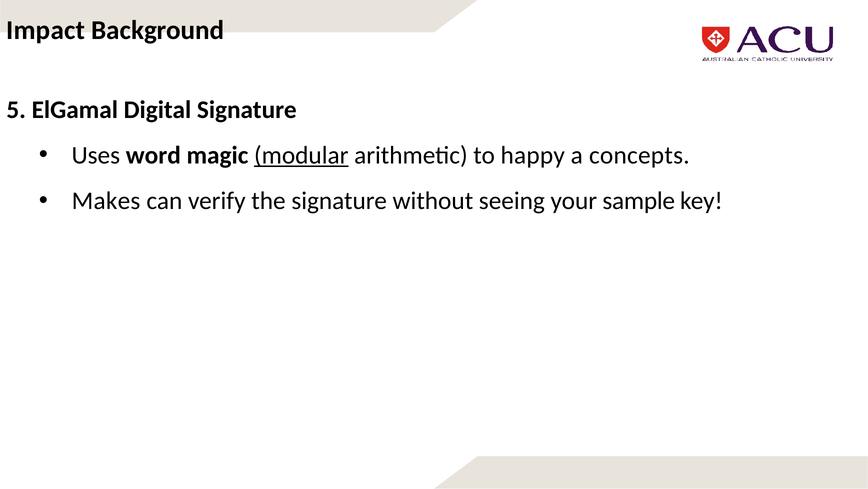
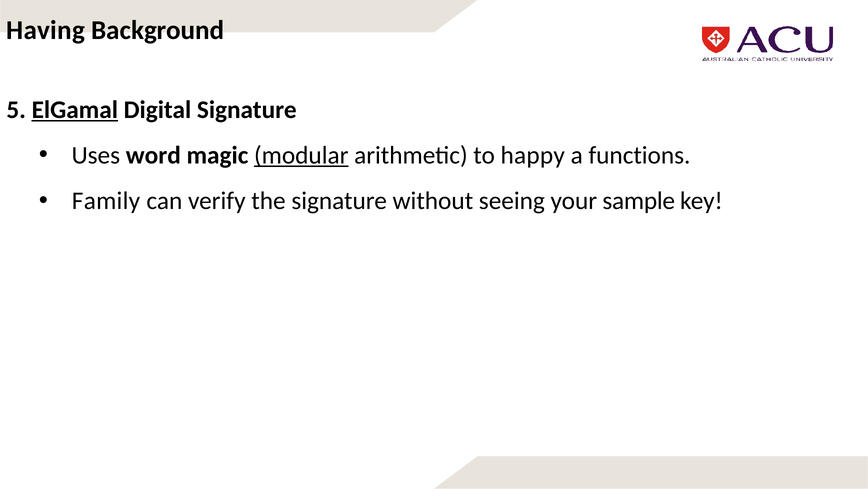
Impact: Impact -> Having (46, 30)
ElGamal underline: none -> present (75, 110)
concepts: concepts -> functions (639, 155)
Makes: Makes -> Family (106, 201)
